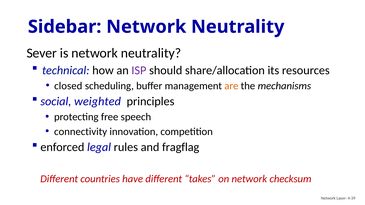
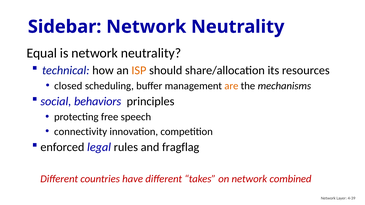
Sever: Sever -> Equal (42, 53)
ISP colour: purple -> orange (139, 70)
weighted: weighted -> behaviors (98, 102)
checksum: checksum -> combined (290, 179)
